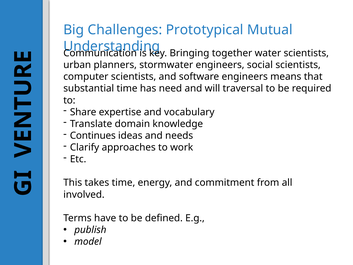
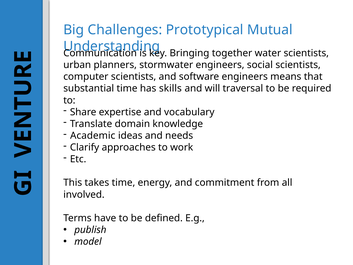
need: need -> skills (170, 88)
Continues: Continues -> Academic (93, 135)
